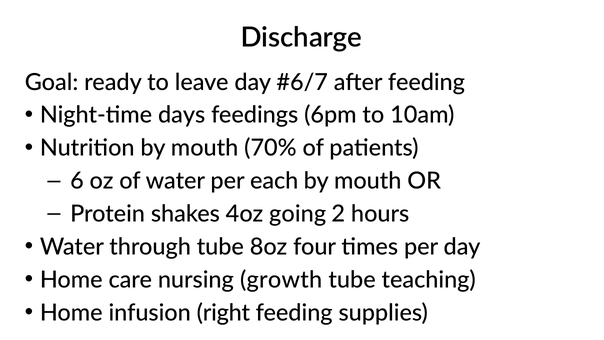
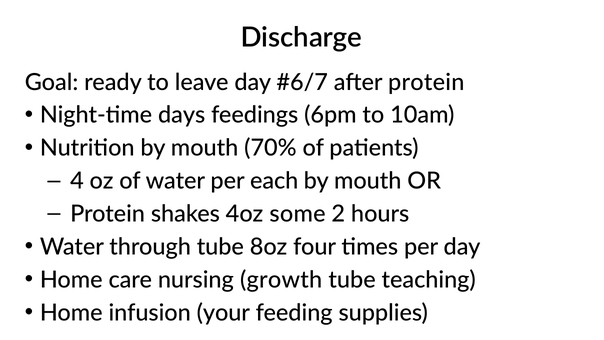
after feeding: feeding -> protein (426, 82)
6: 6 -> 4 (77, 181)
going: going -> some (298, 214)
right: right -> your (223, 313)
